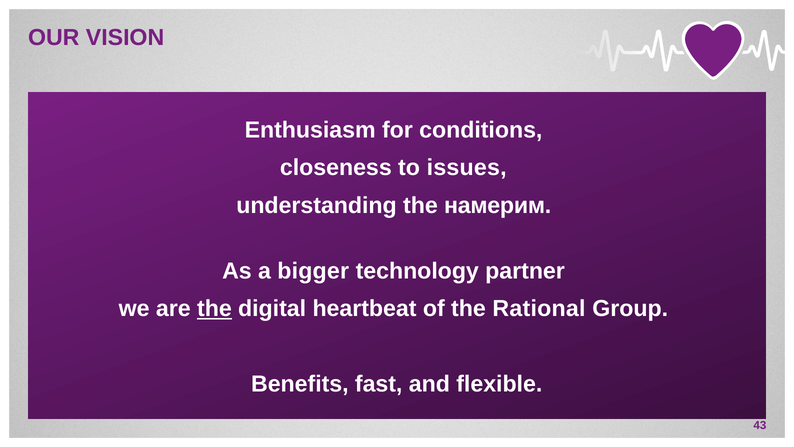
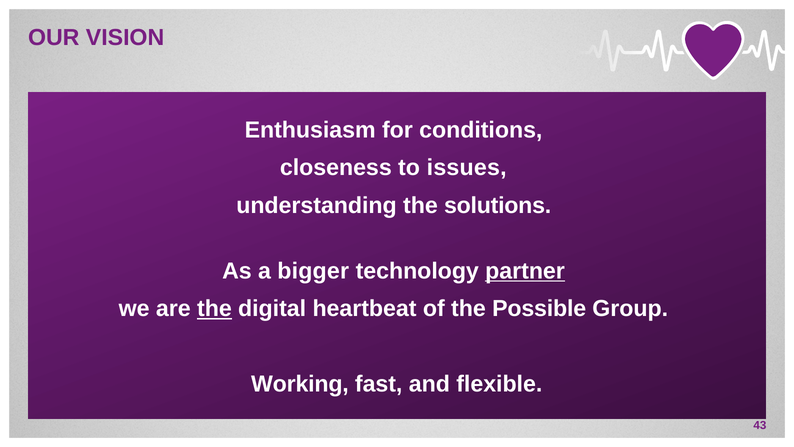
намерим: намерим -> solutions (498, 205)
partner underline: none -> present (525, 271)
Rational: Rational -> Possible (539, 309)
Benefits: Benefits -> Working (300, 384)
